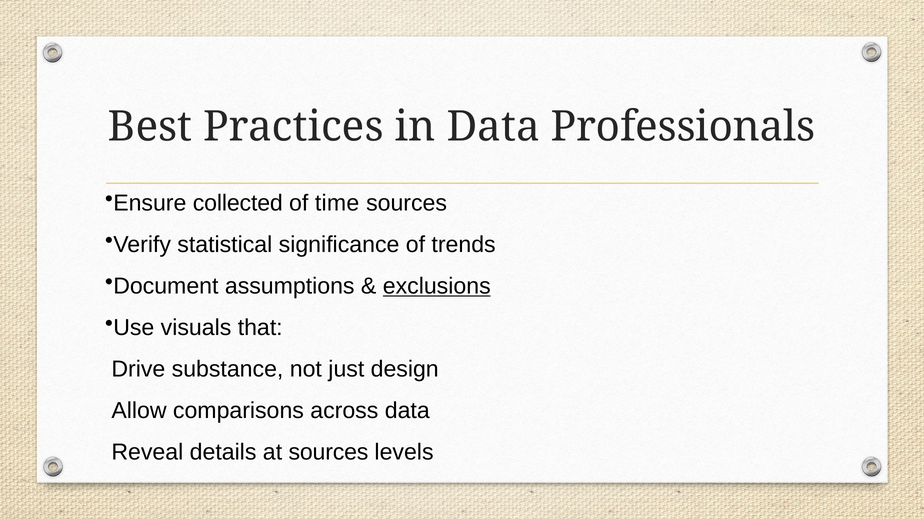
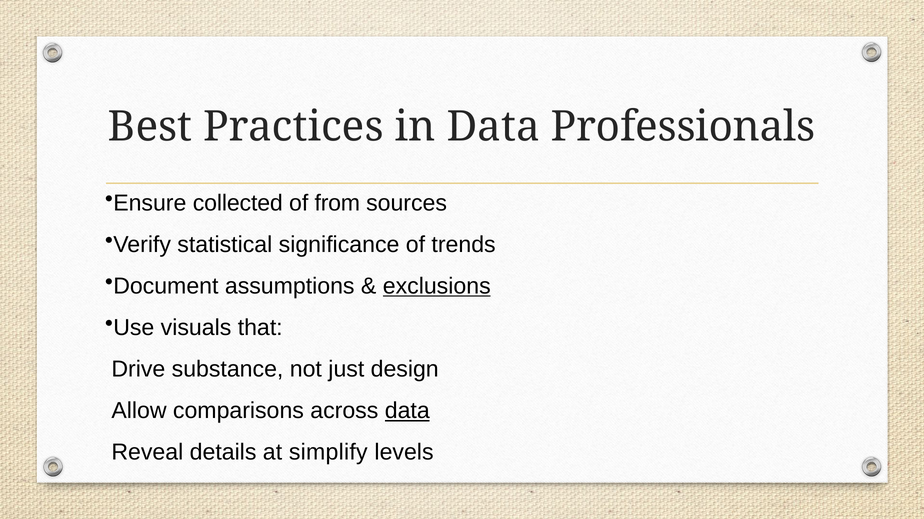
time: time -> from (337, 203)
data underline: none -> present (407, 411)
at sources: sources -> simplify (328, 453)
